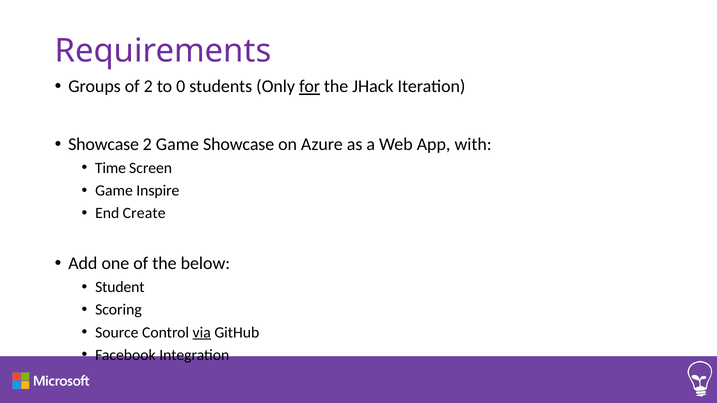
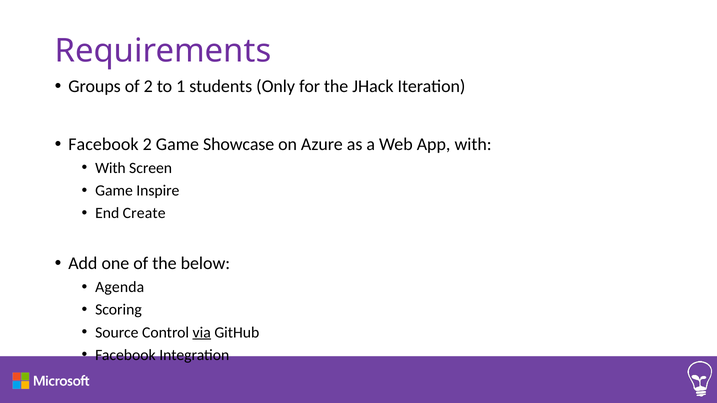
0: 0 -> 1 (181, 87)
for underline: present -> none (310, 87)
Showcase: Showcase -> Facebook (103, 145)
Time: Time -> With (110, 168)
Student: Student -> Agenda (120, 288)
